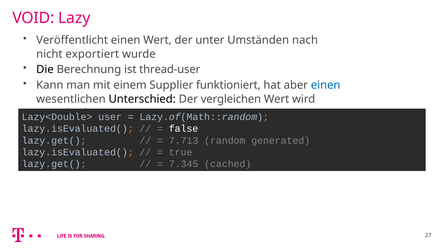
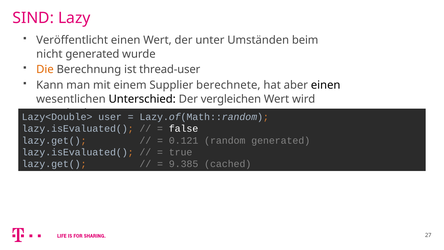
VOID: VOID -> SIND (33, 18)
nach: nach -> beim (305, 40)
nicht exportiert: exportiert -> generated (92, 54)
Die colour: black -> orange (45, 69)
funktioniert: funktioniert -> berechnete (228, 85)
einen colour: blue -> black (326, 85)
7.713: 7.713 -> 0.121 (184, 140)
7.345: 7.345 -> 9.385 (184, 164)
